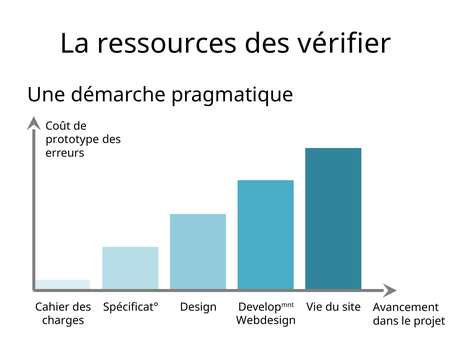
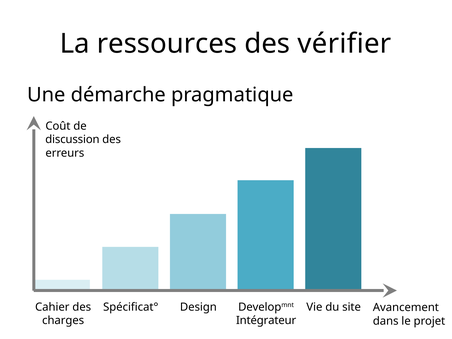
prototype: prototype -> discussion (72, 140)
Webdesign: Webdesign -> Intégrateur (266, 321)
